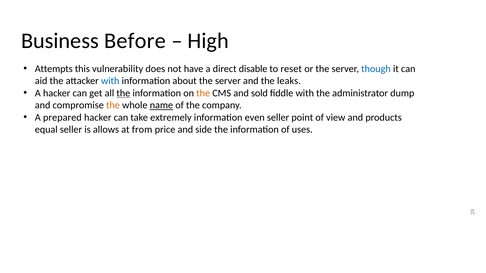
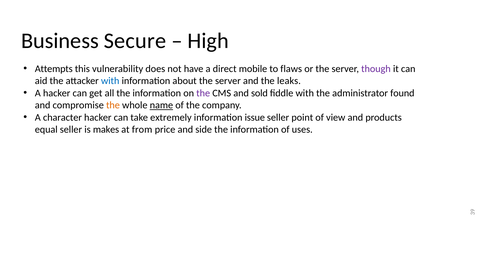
Before: Before -> Secure (135, 41)
disable: disable -> mobile (253, 69)
reset: reset -> flaws (291, 69)
though colour: blue -> purple (376, 69)
the underline: present -> none (123, 93)
the colour: orange -> purple (203, 93)
dump: dump -> found (402, 93)
prepared: prepared -> character (62, 118)
even: even -> issue (255, 118)
allows: allows -> makes (106, 130)
